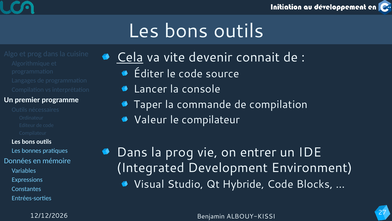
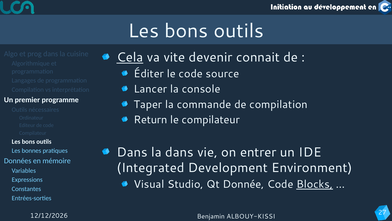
Valeur: Valeur -> Return (150, 119)
la prog: prog -> dans (179, 152)
Hybride: Hybride -> Donnée (243, 184)
Blocks underline: none -> present (315, 184)
